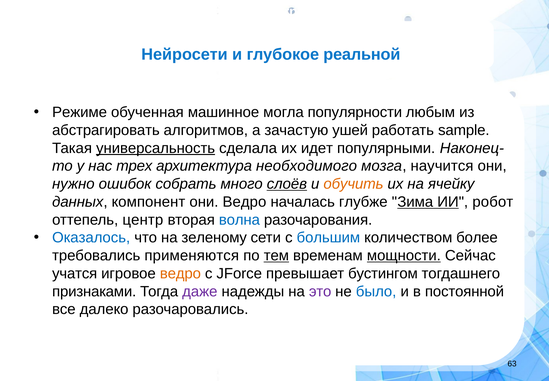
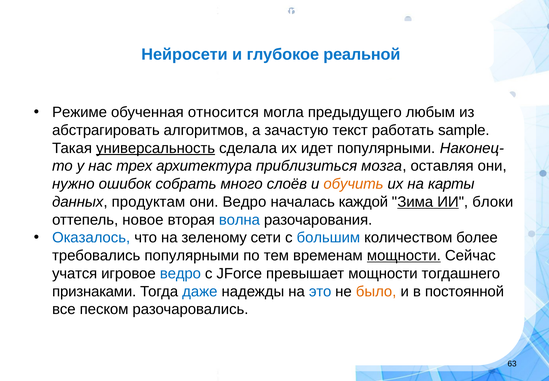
машинное: машинное -> относится (223, 112)
популярности: популярности -> предыдущего (355, 112)
ушей: ушей -> текст (350, 130)
необходимого: необходимого -> приблизиться (307, 166)
научится: научится -> оставляя (442, 166)
слоёв underline: present -> none (287, 184)
ячейку: ячейку -> карты (451, 184)
компонент: компонент -> продуктам (148, 202)
глубже: глубже -> каждой (363, 202)
робот: робот -> блоки (493, 202)
центр: центр -> новое (143, 220)
требовались применяются: применяются -> популярными (192, 255)
тем underline: present -> none (276, 255)
ведро colour: orange -> blue (180, 273)
превышает бустингом: бустингом -> мощности (383, 273)
даже colour: purple -> blue (200, 291)
это colour: purple -> blue (320, 291)
было colour: blue -> orange (376, 291)
далеко: далеко -> песком (104, 309)
